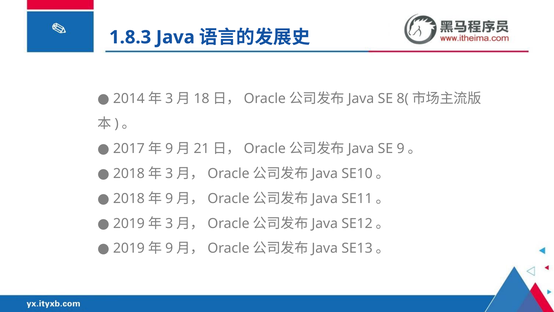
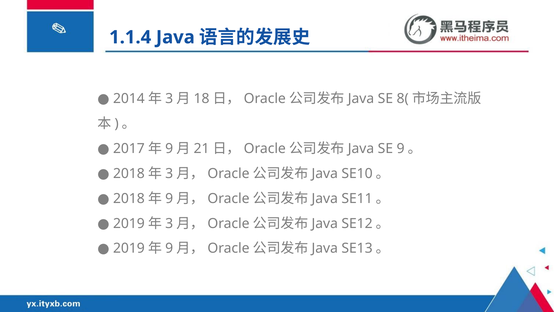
1.8.3: 1.8.3 -> 1.1.4 (130, 37)
